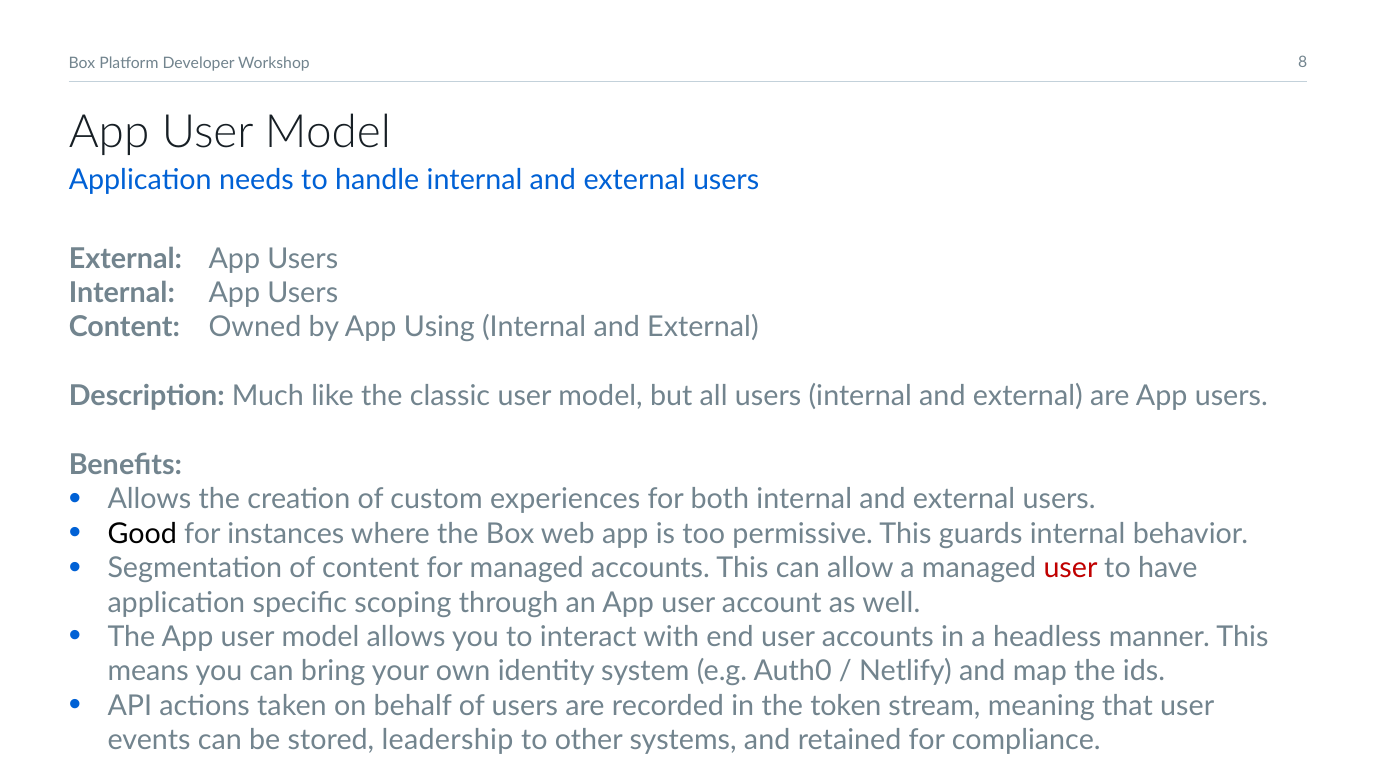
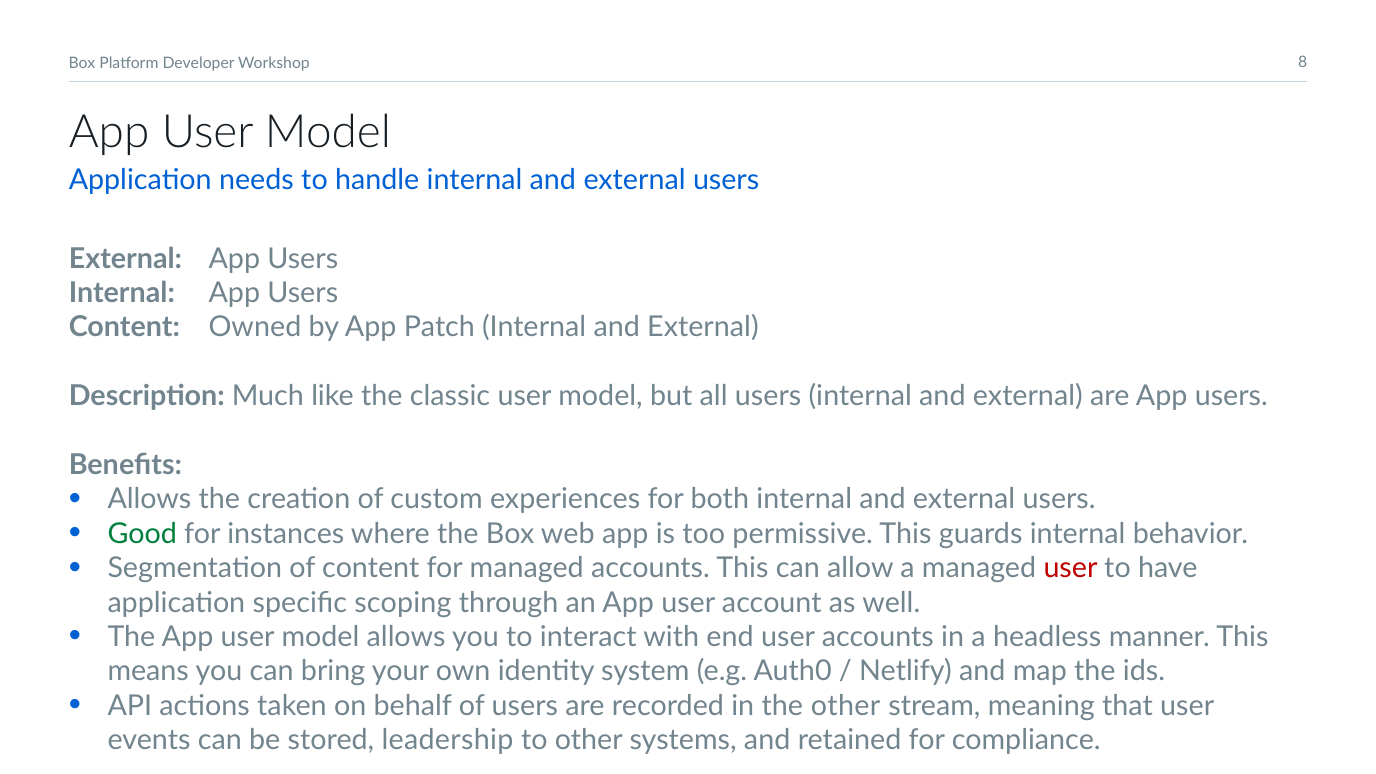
Using: Using -> Patch (439, 327)
Good colour: black -> green (142, 534)
the token: token -> other (846, 706)
